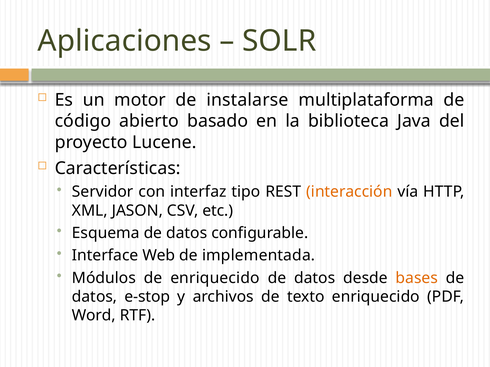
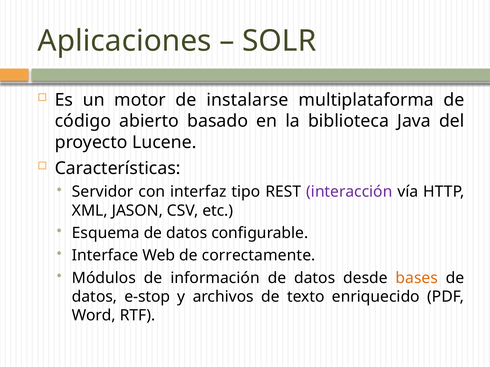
interacción colour: orange -> purple (349, 192)
implementada: implementada -> correctamente (259, 256)
de enriquecido: enriquecido -> información (215, 278)
